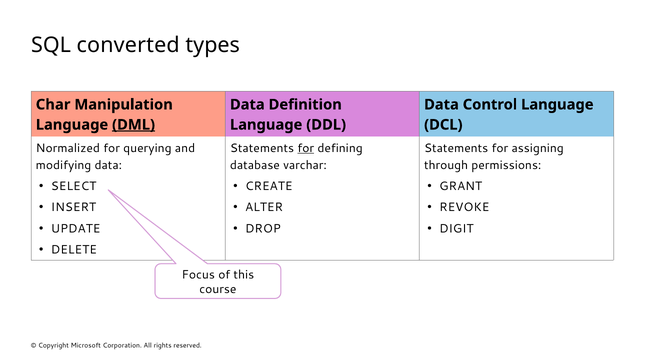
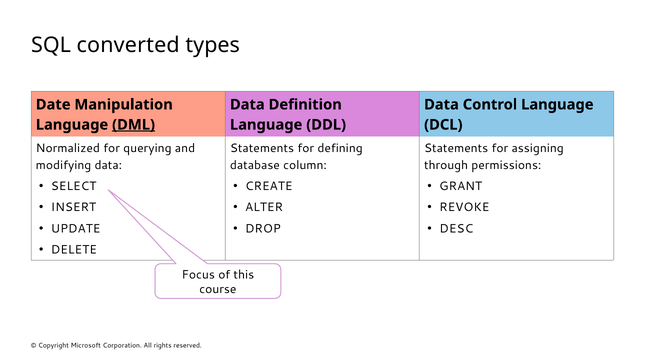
Char: Char -> Date (53, 105)
for underline: present -> none (306, 148)
varchar: varchar -> column (305, 165)
DIGIT: DIGIT -> DESC (456, 228)
